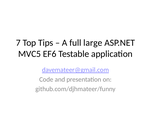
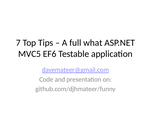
large: large -> what (93, 42)
